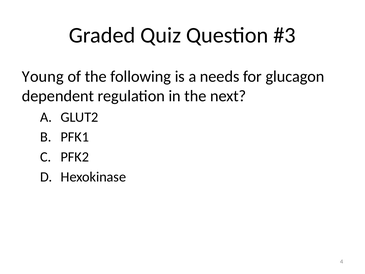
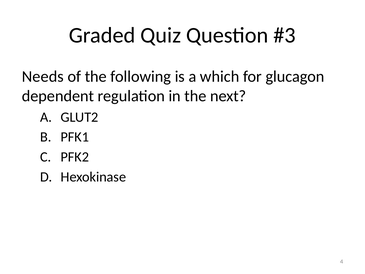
Young: Young -> Needs (43, 77)
needs: needs -> which (220, 77)
